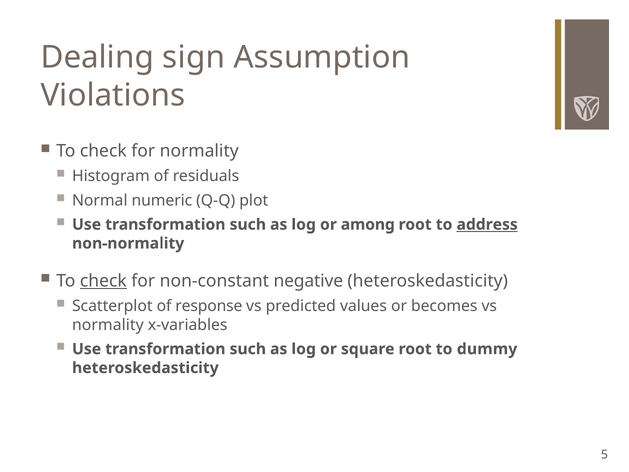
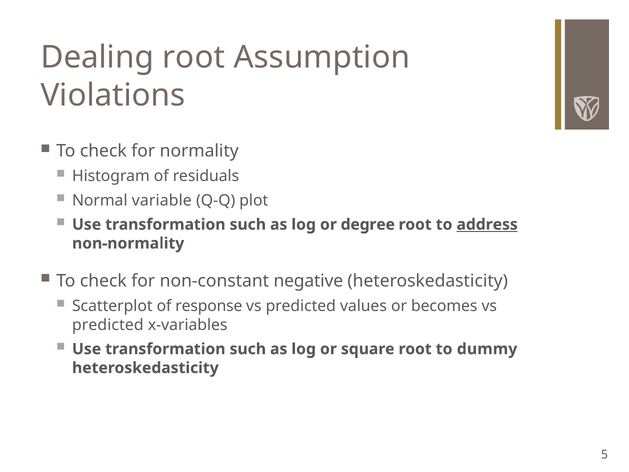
Dealing sign: sign -> root (194, 58)
numeric: numeric -> variable (162, 200)
among: among -> degree (368, 224)
check underline: present -> none (103, 281)
normality: normality -> predicted (108, 325)
